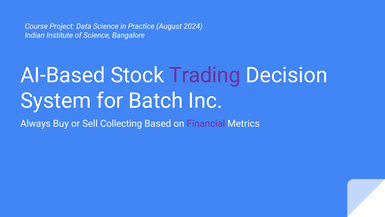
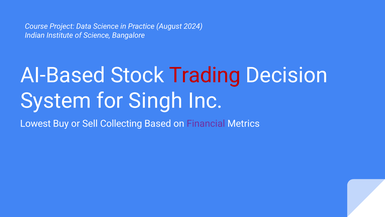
Trading colour: purple -> red (205, 75)
Batch: Batch -> Singh (156, 101)
Always: Always -> Lowest (35, 124)
